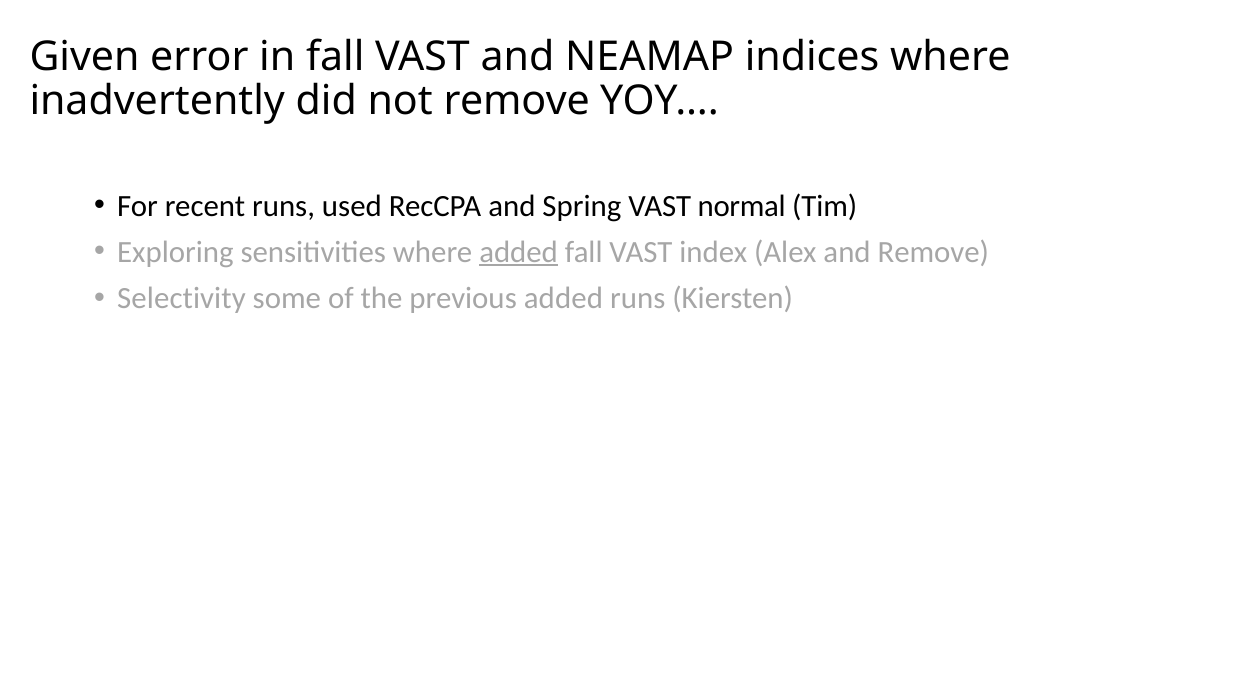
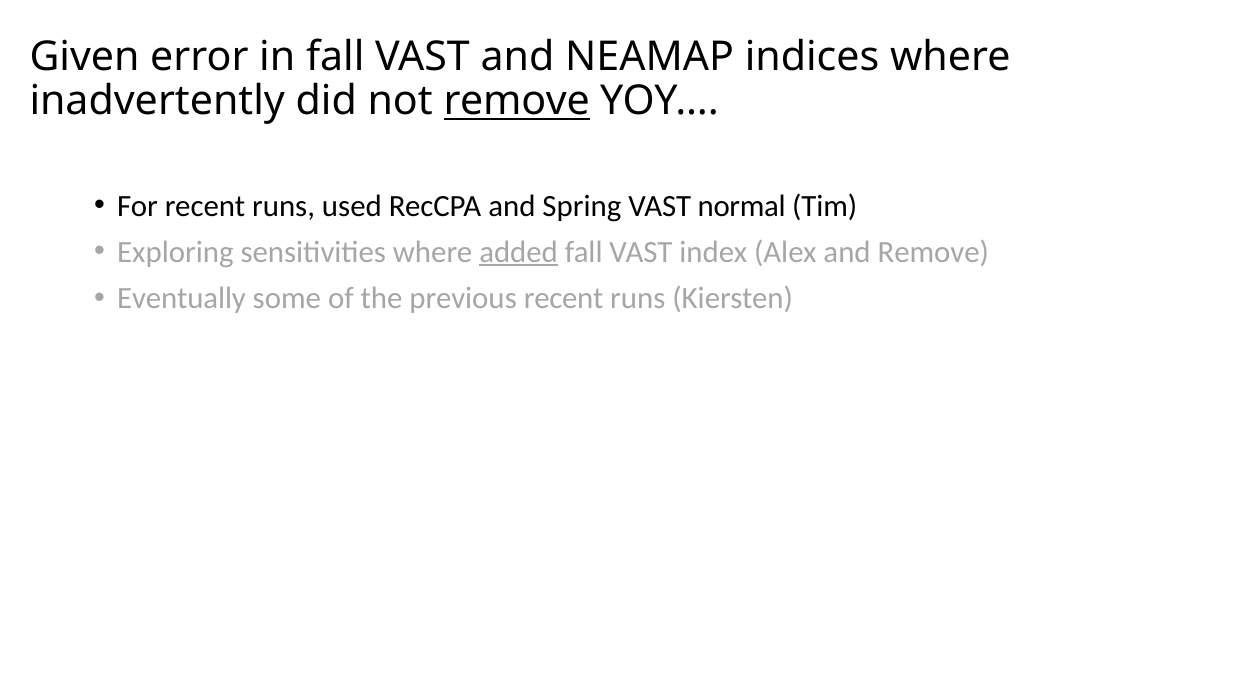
remove underline: none -> present (517, 101)
Selectivity: Selectivity -> Eventually (182, 298)
previous added: added -> recent (564, 298)
